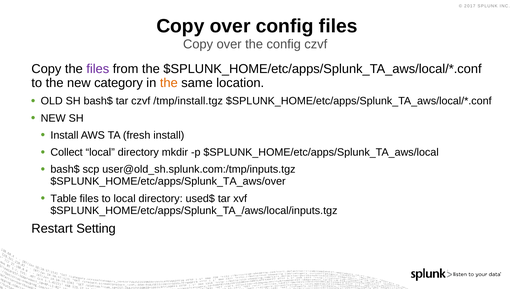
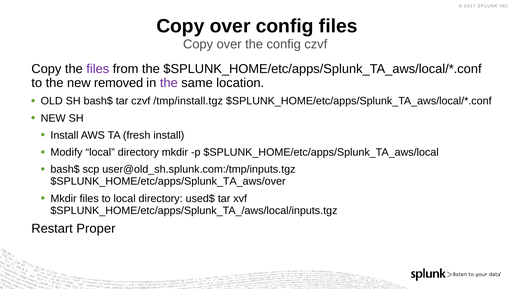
category: category -> removed (119, 83)
the colour: orange -> purple (169, 83)
Collect: Collect -> Modify (67, 152)
Table: Table -> Mkdir (64, 199)
Setting: Setting -> Proper (96, 229)
